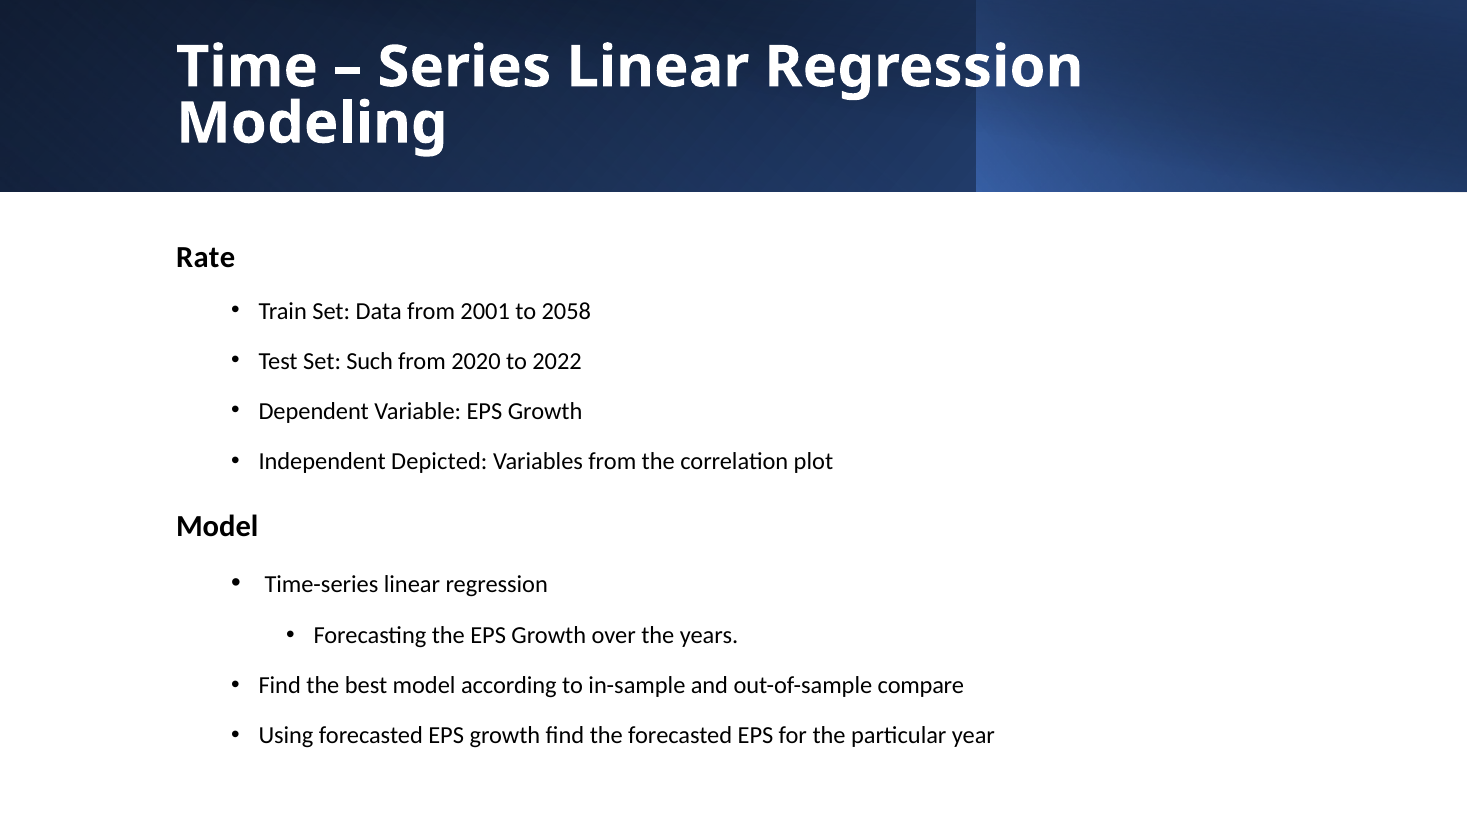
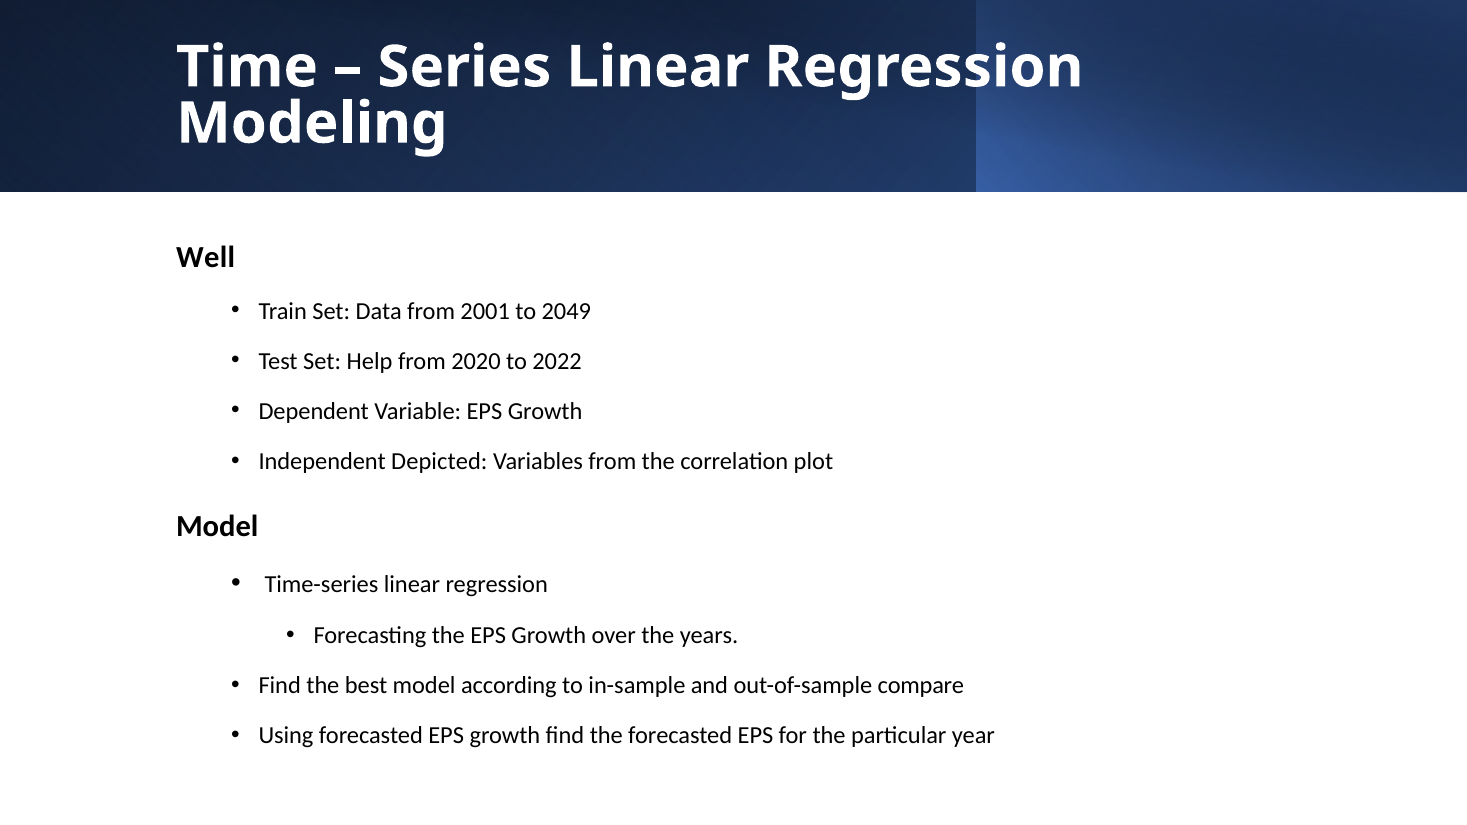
Rate: Rate -> Well (206, 258)
2058: 2058 -> 2049 (566, 311)
Such: Such -> Help (370, 361)
